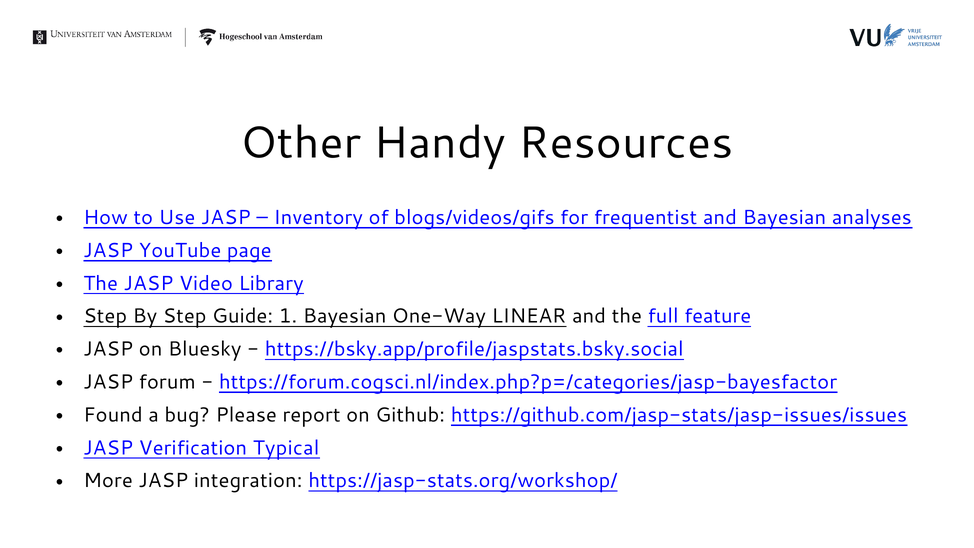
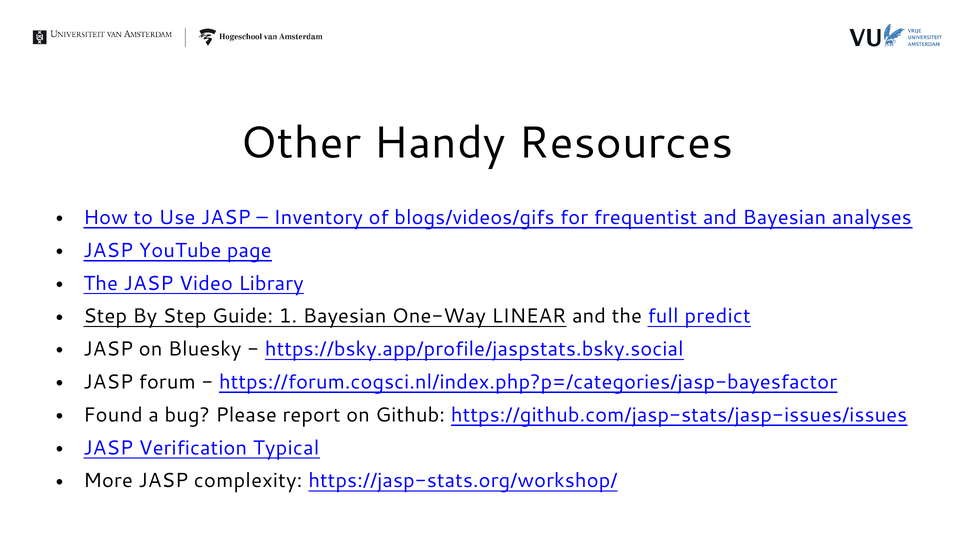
feature: feature -> predict (718, 316)
integration: integration -> complexity (248, 481)
